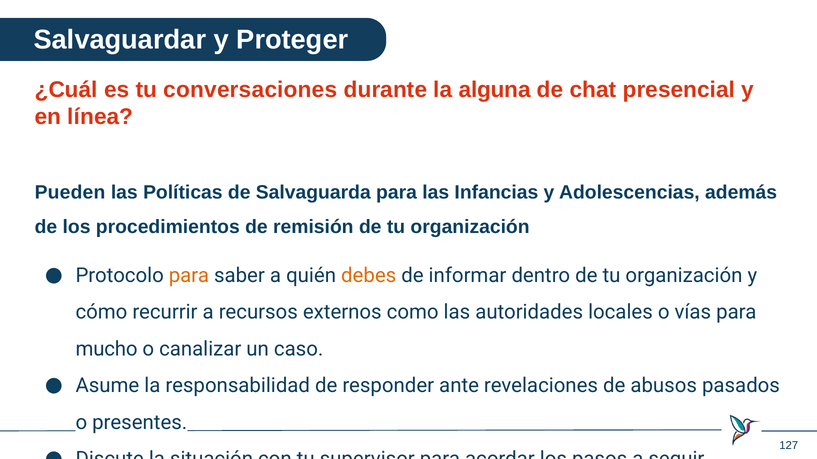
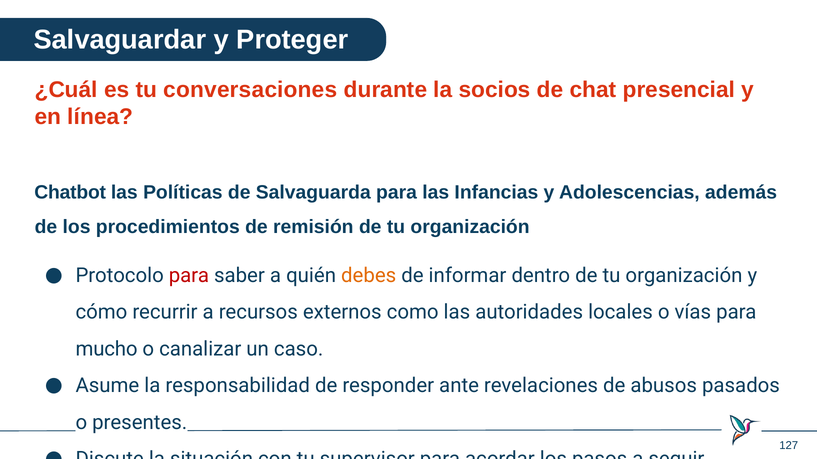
alguna: alguna -> socios (495, 90)
Pueden: Pueden -> Chatbot (70, 192)
para colour: orange -> red (189, 276)
